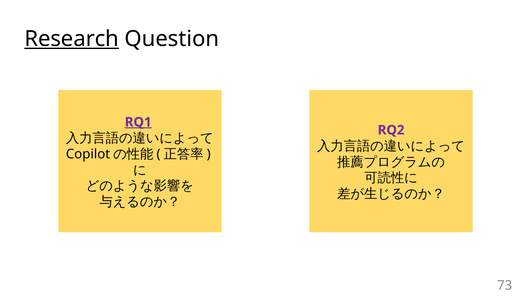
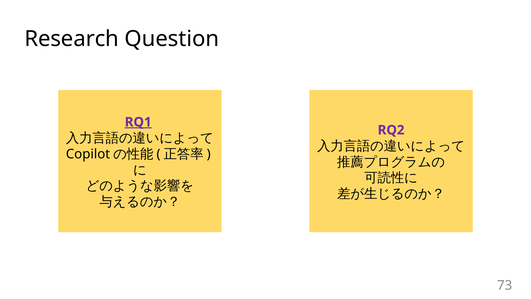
Research underline: present -> none (72, 39)
